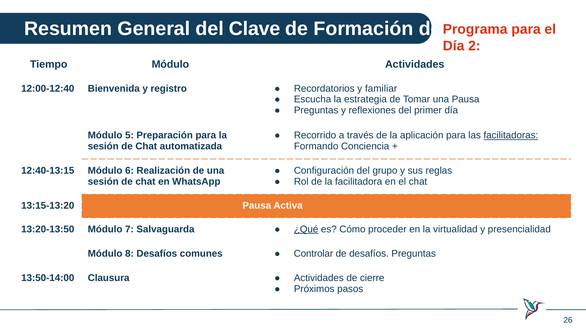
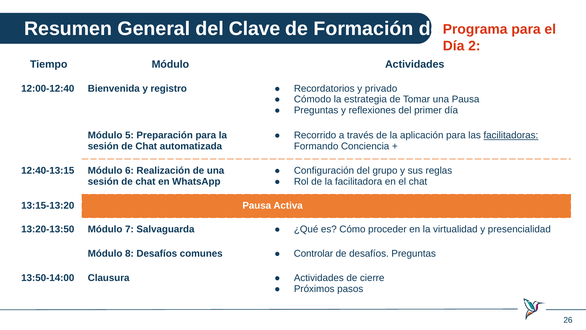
familiar: familiar -> privado (381, 88)
Escucha: Escucha -> Cómodo (313, 99)
¿Qué underline: present -> none (306, 229)
